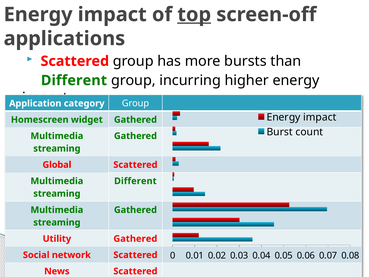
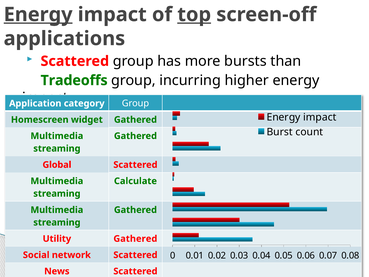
Energy underline: none -> present (38, 15)
Different: Different -> Tradeoffs (74, 80)
Different: Different -> Calculate (135, 181)
